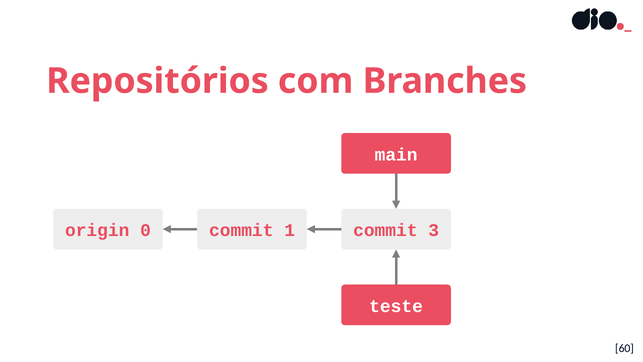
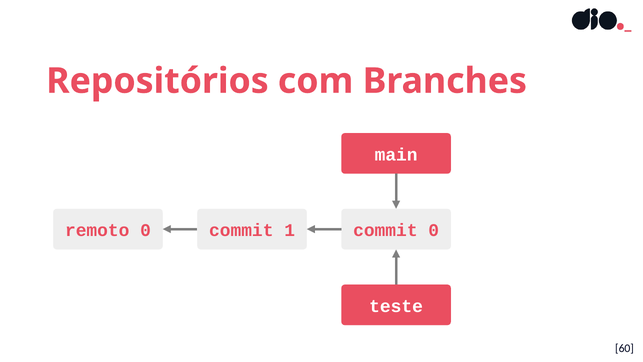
origin: origin -> remoto (97, 230)
commit 3: 3 -> 0 (434, 230)
